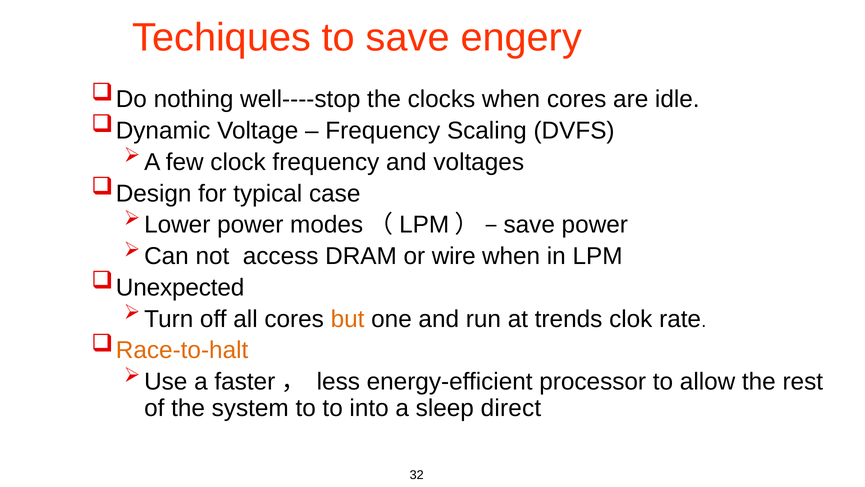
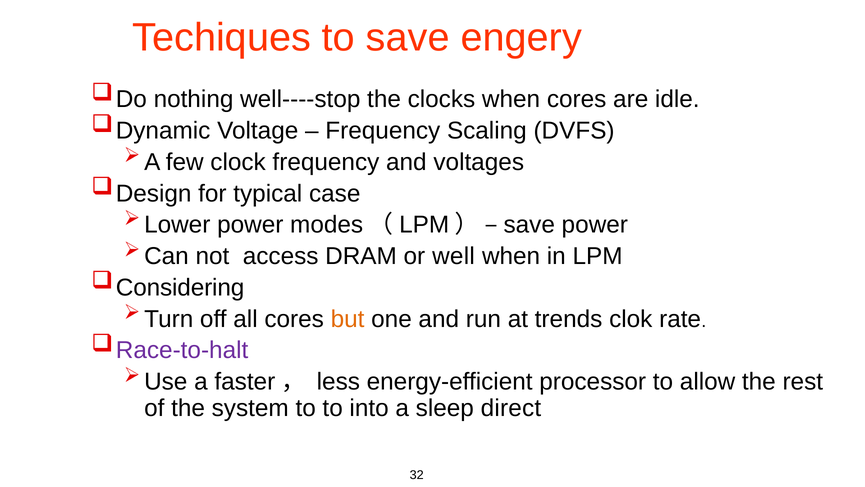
wire: wire -> well (453, 256)
Unexpected: Unexpected -> Considering (180, 287)
Race-to-halt colour: orange -> purple (182, 350)
